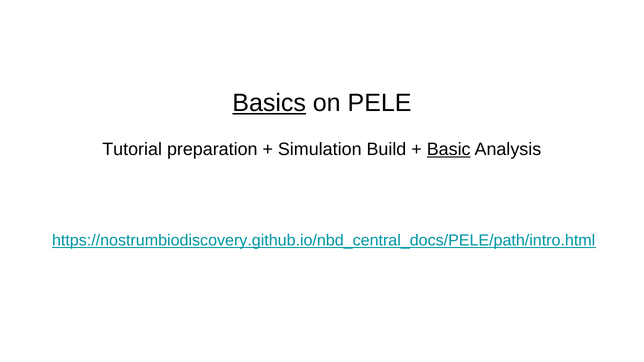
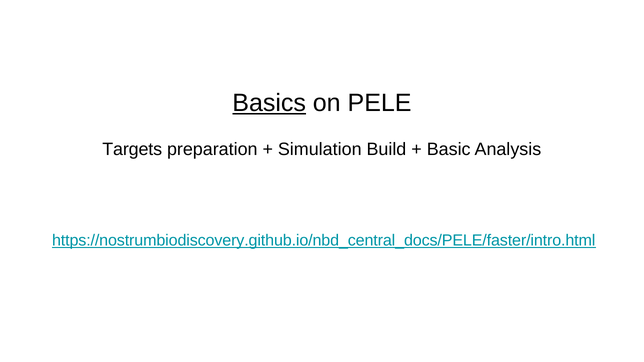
Tutorial: Tutorial -> Targets (132, 150)
Basic underline: present -> none (449, 150)
https://nostrumbiodiscovery.github.io/nbd_central_docs/PELE/path/intro.html: https://nostrumbiodiscovery.github.io/nbd_central_docs/PELE/path/intro.html -> https://nostrumbiodiscovery.github.io/nbd_central_docs/PELE/faster/intro.html (324, 241)
